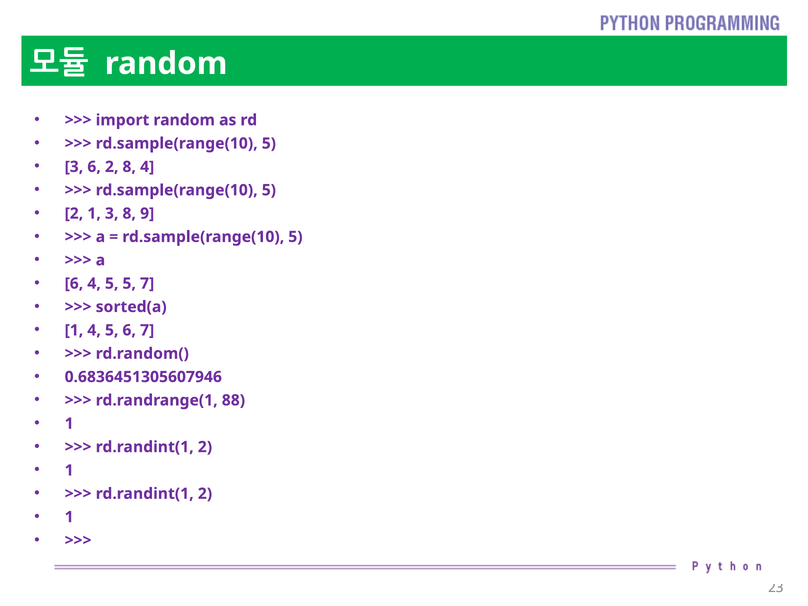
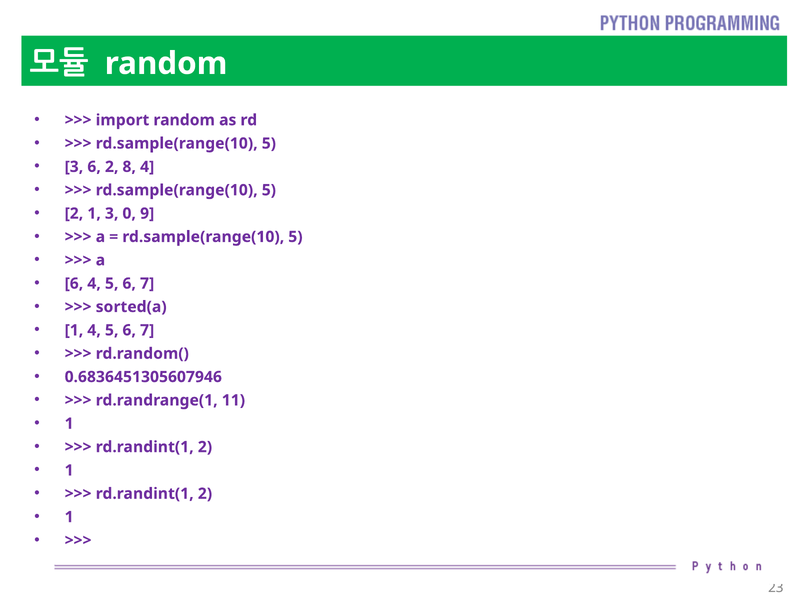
3 8: 8 -> 0 (129, 213)
6 4 5 5: 5 -> 6 (129, 284)
88: 88 -> 11 (233, 400)
